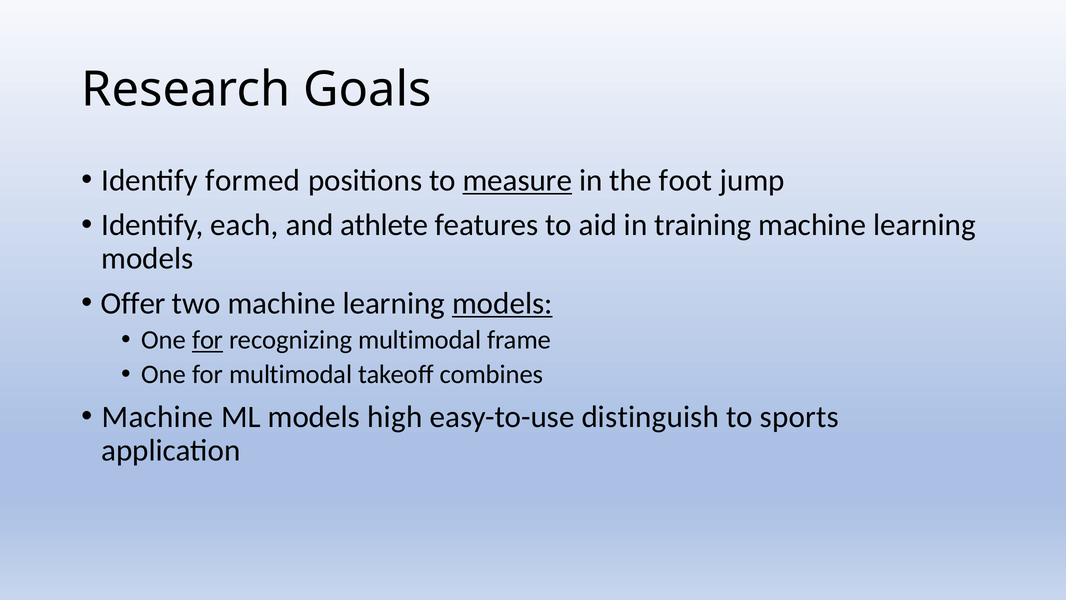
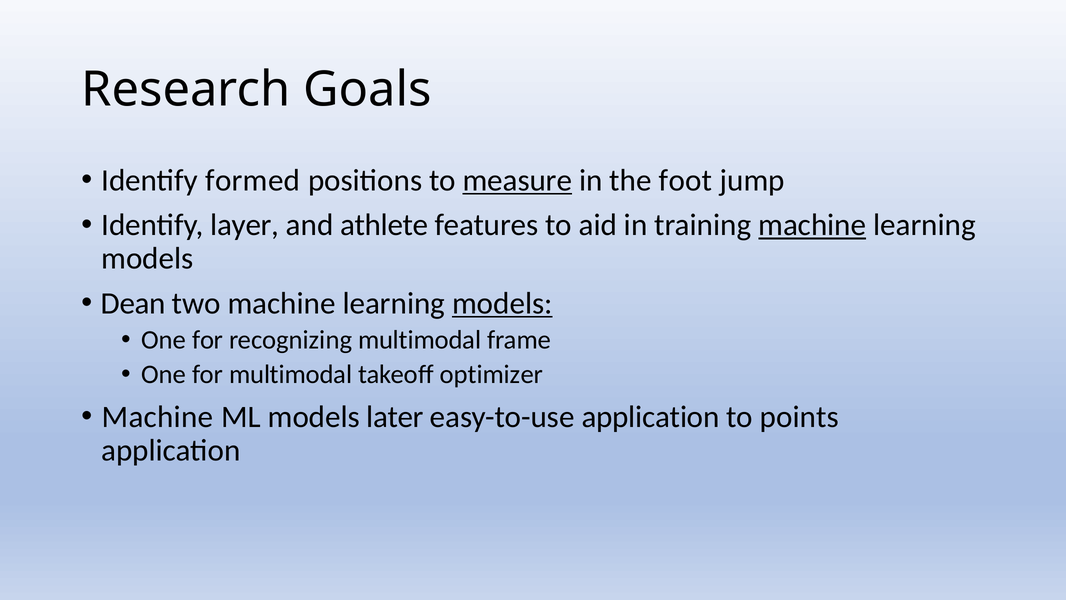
each: each -> layer (245, 225)
machine underline: none -> present (812, 225)
Offer: Offer -> Dean (133, 303)
for underline: present -> none (208, 340)
combines: combines -> optimizer (491, 374)
high: high -> later (395, 417)
easy-to-use distinguish: distinguish -> application (651, 417)
sports: sports -> points (799, 417)
